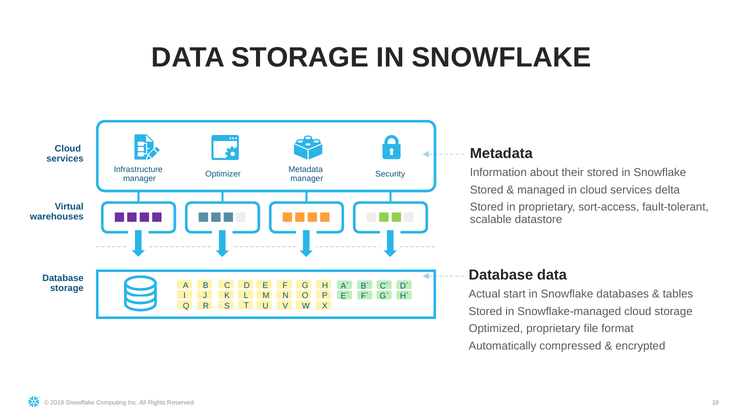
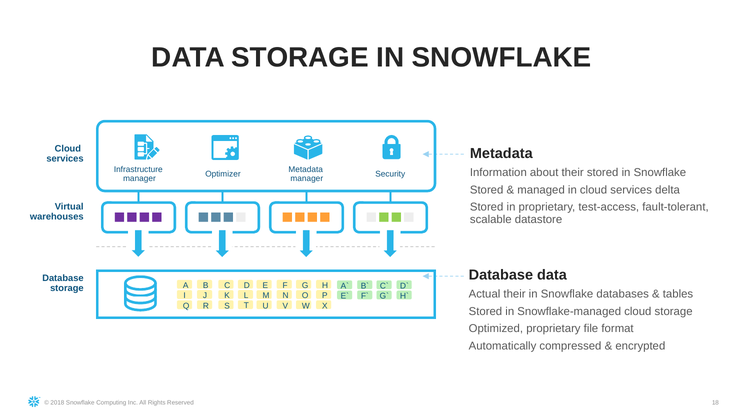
sort-access: sort-access -> test-access (609, 207)
Actual start: start -> their (515, 294)
